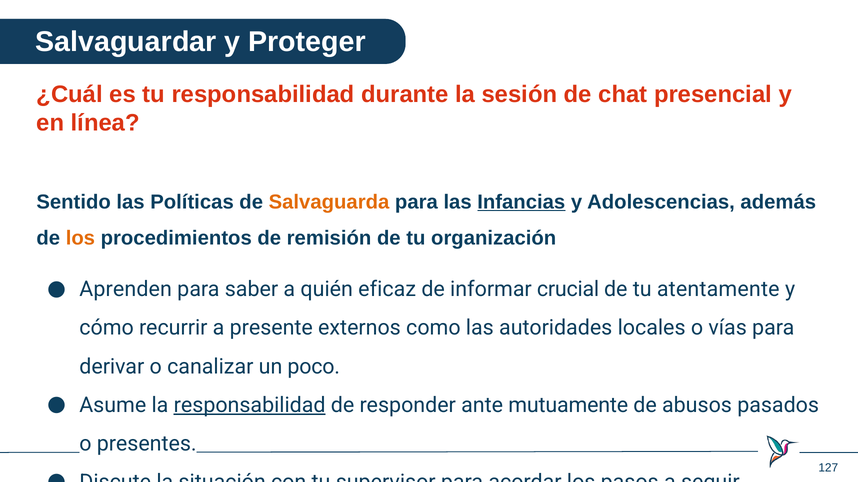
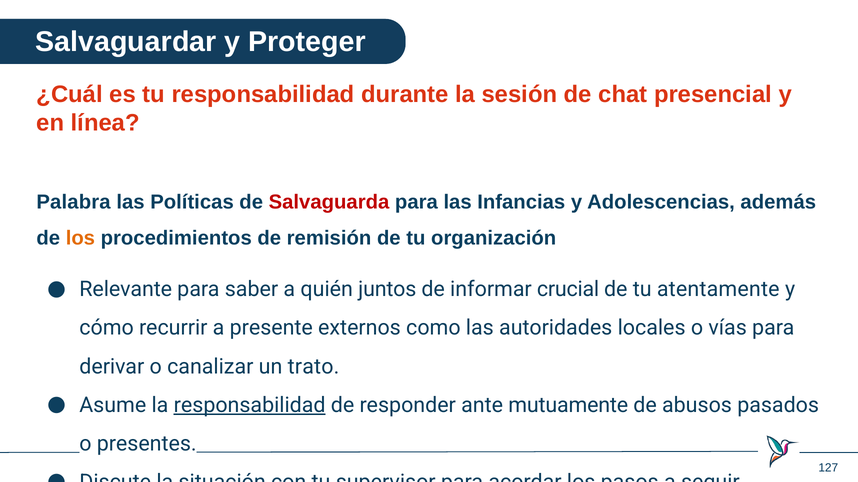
Sentido: Sentido -> Palabra (74, 202)
Salvaguarda colour: orange -> red (329, 202)
Infancias underline: present -> none (521, 202)
Aprenden: Aprenden -> Relevante (126, 290)
eficaz: eficaz -> juntos (387, 290)
poco: poco -> trato (313, 367)
